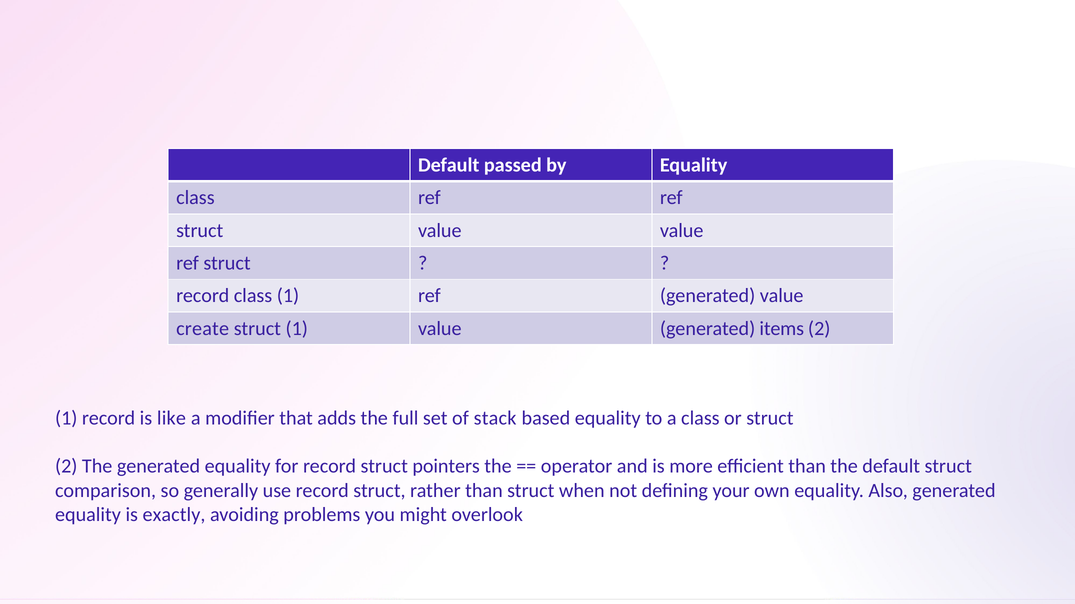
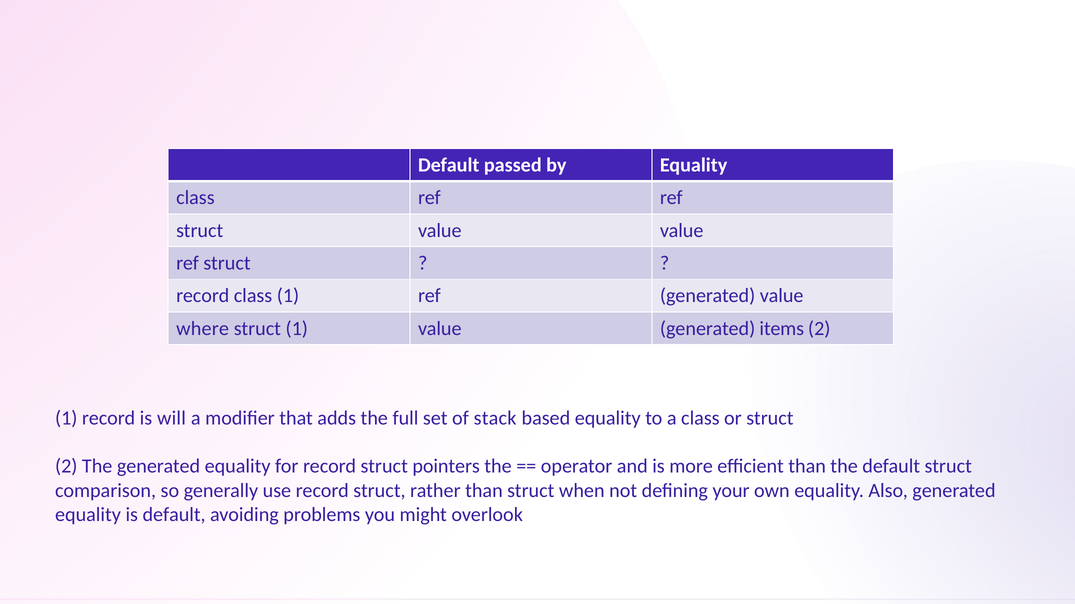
create: create -> where (203, 329)
like: like -> will (171, 418)
is exactly: exactly -> default (174, 515)
